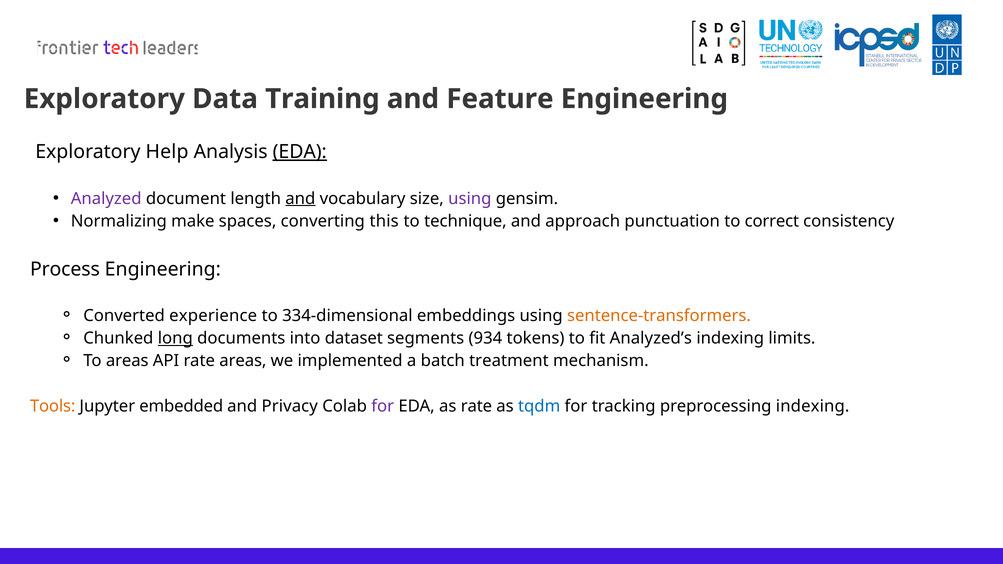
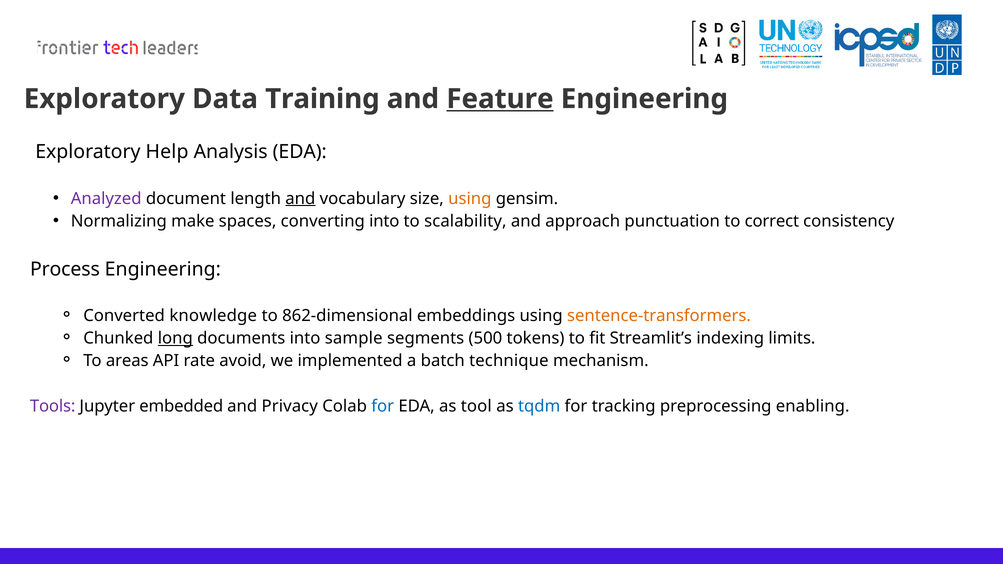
Feature underline: none -> present (500, 99)
EDA underline: present -> none (300, 152)
using colour: purple -> orange (470, 199)
converting this: this -> into (384, 221)
technique: technique -> scalability (465, 221)
experience: experience -> knowledge (213, 316)
334-dimensional: 334-dimensional -> 862-dimensional (347, 316)
dataset: dataset -> sample (354, 338)
934: 934 -> 500 (485, 338)
Analyzed’s: Analyzed’s -> Streamlit’s (651, 338)
rate areas: areas -> avoid (243, 361)
treatment: treatment -> technique (509, 361)
Tools colour: orange -> purple (53, 406)
for colour: purple -> blue (383, 406)
as rate: rate -> tool (476, 406)
preprocessing indexing: indexing -> enabling (813, 406)
